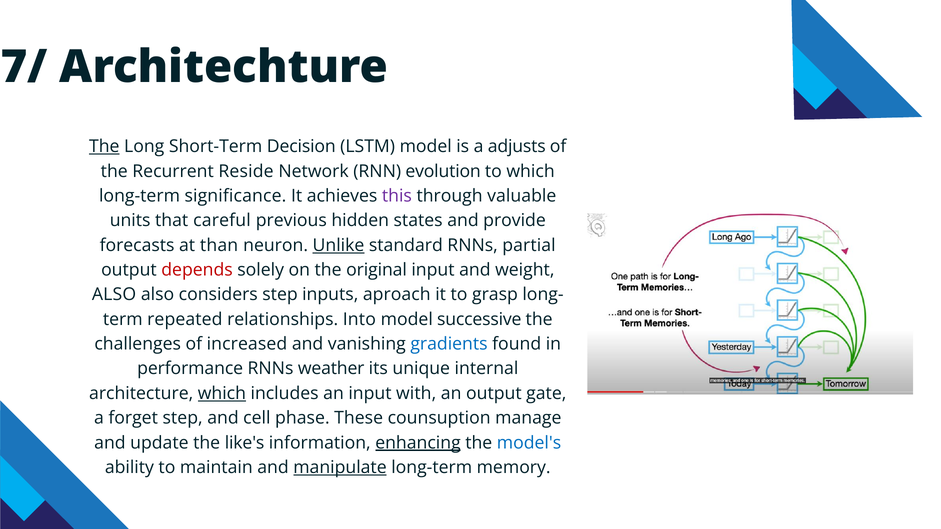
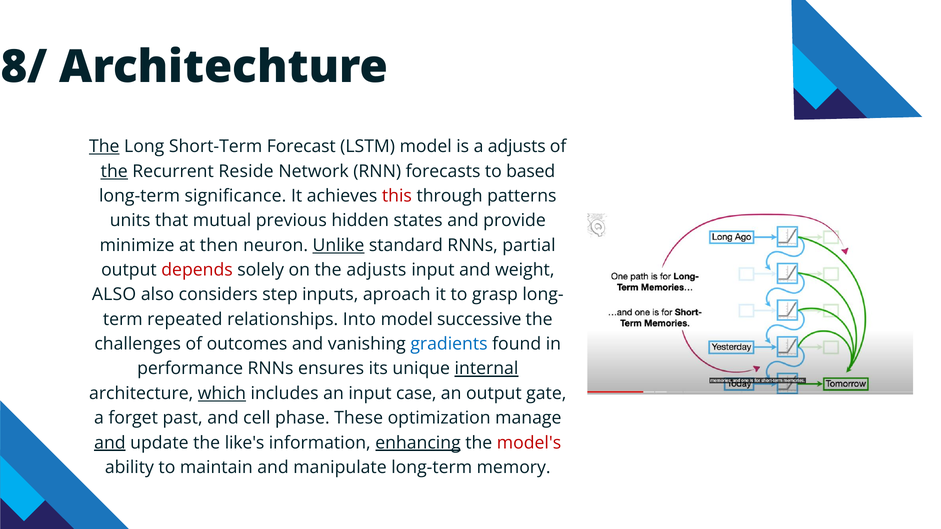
7/: 7/ -> 8/ (24, 67)
Decision: Decision -> Forecast (301, 147)
the underline: none -> present (114, 171)
evolution: evolution -> forecasts (443, 171)
to which: which -> based (531, 171)
this colour: purple -> red (397, 196)
valuable: valuable -> patterns (522, 196)
careful: careful -> mutual (222, 221)
forecasts: forecasts -> minimize (137, 245)
than: than -> then (219, 245)
the original: original -> adjusts (376, 270)
increased: increased -> outcomes (247, 344)
weather: weather -> ensures (331, 369)
internal underline: none -> present (486, 369)
with: with -> case (416, 394)
forget step: step -> past (183, 418)
counsuption: counsuption -> optimization (439, 418)
and underline: none -> present (110, 443)
model's colour: blue -> red (529, 443)
manipulate underline: present -> none (340, 468)
